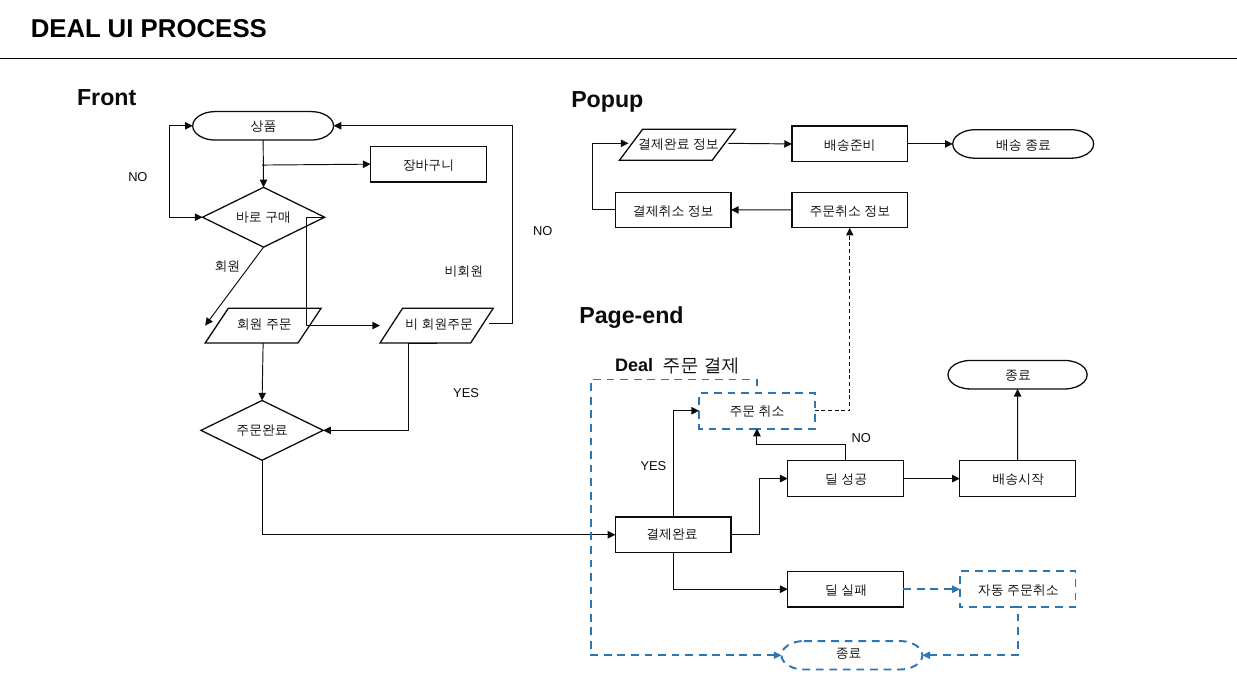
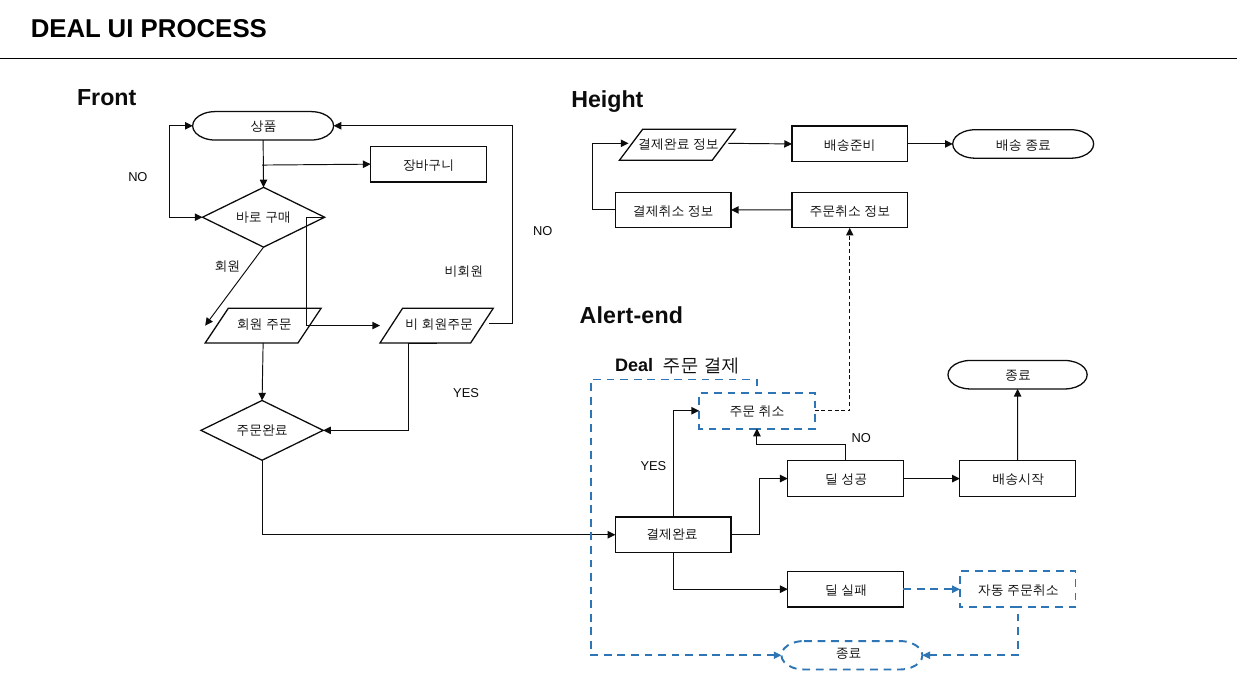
Popup: Popup -> Height (607, 100)
Page-end: Page-end -> Alert-end (631, 316)
